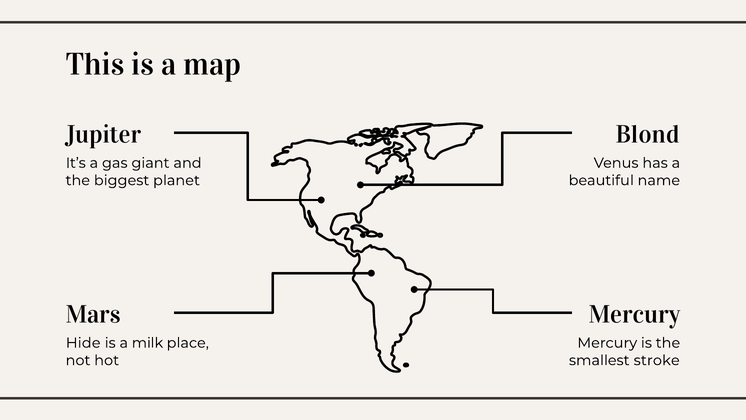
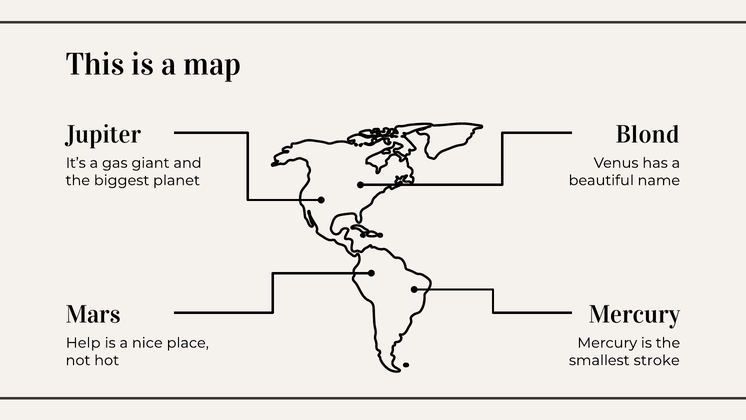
Hide: Hide -> Help (83, 343)
milk: milk -> nice (147, 343)
